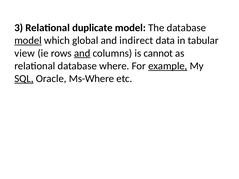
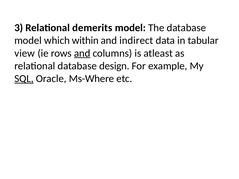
duplicate: duplicate -> demerits (92, 28)
model underline: present -> none (28, 40)
global: global -> within (85, 40)
cannot: cannot -> atleast (158, 53)
where: where -> design (114, 66)
example underline: present -> none (168, 66)
